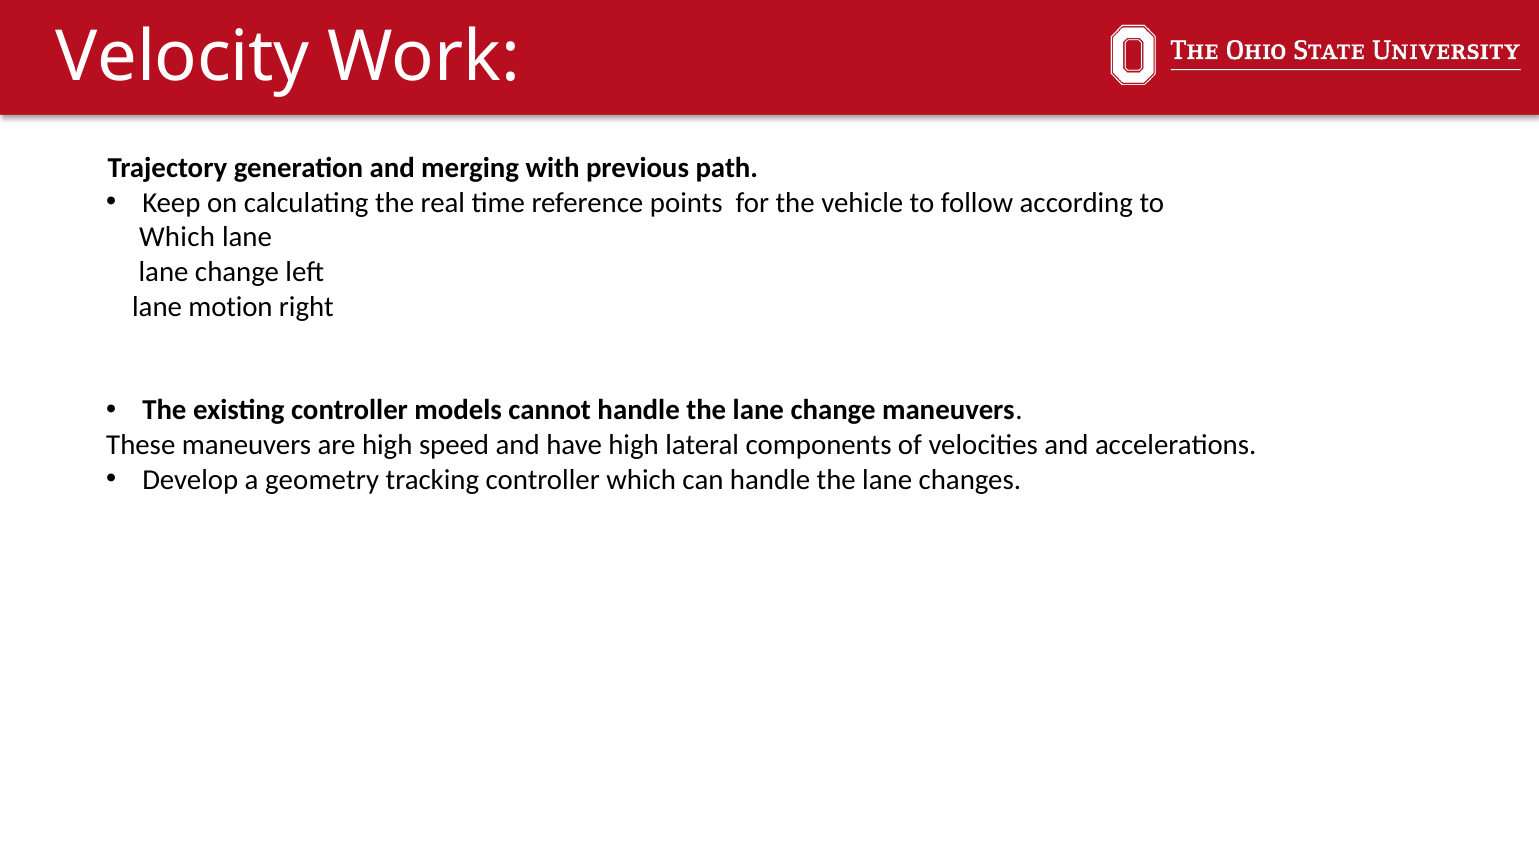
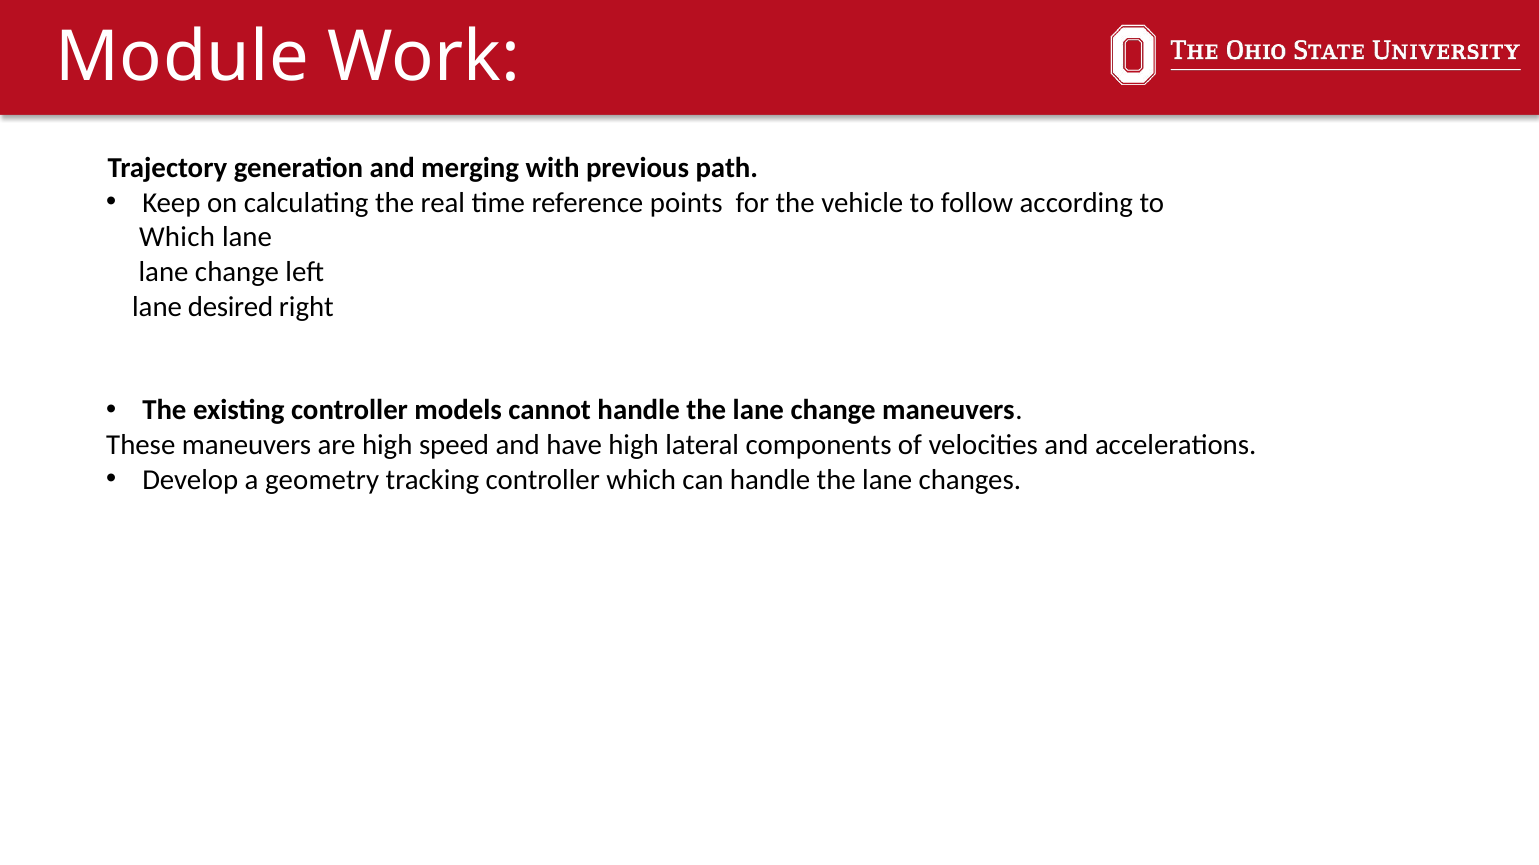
Velocity: Velocity -> Module (182, 57)
motion: motion -> desired (231, 307)
